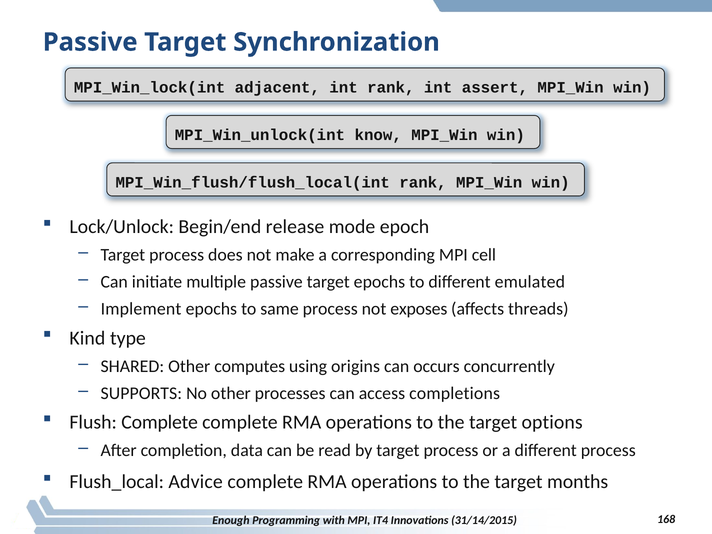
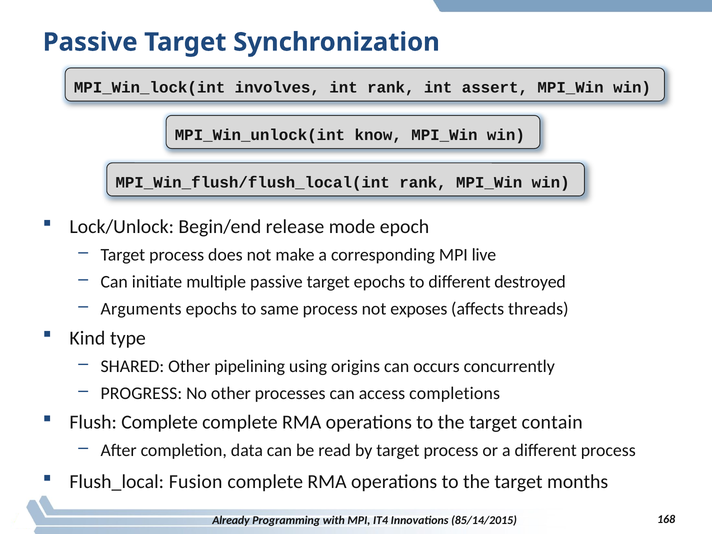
adjacent: adjacent -> involves (277, 87)
cell: cell -> live (484, 255)
emulated: emulated -> destroyed (530, 282)
Implement: Implement -> Arguments (141, 309)
computes: computes -> pipelining (250, 366)
SUPPORTS: SUPPORTS -> PROGRESS (141, 393)
options: options -> contain (552, 422)
Advice: Advice -> Fusion (196, 482)
Enough: Enough -> Already (231, 521)
31/14/2015: 31/14/2015 -> 85/14/2015 (484, 521)
